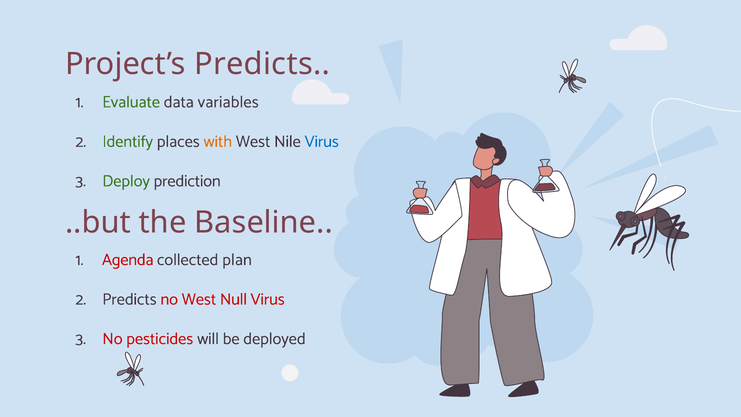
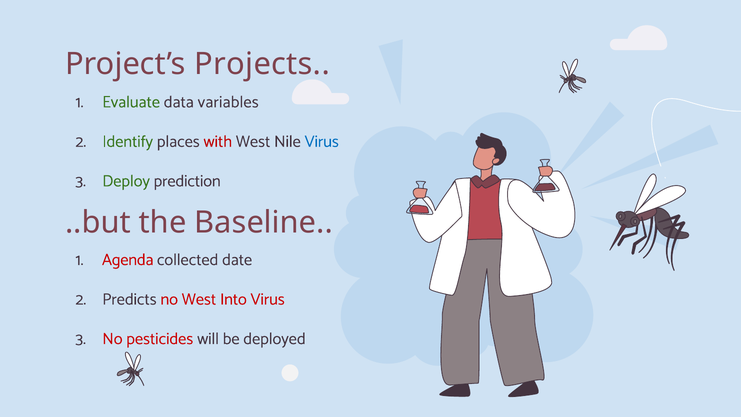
Project’s Predicts: Predicts -> Projects (262, 64)
with colour: orange -> red (218, 141)
plan: plan -> date (237, 260)
Null: Null -> Into (233, 299)
